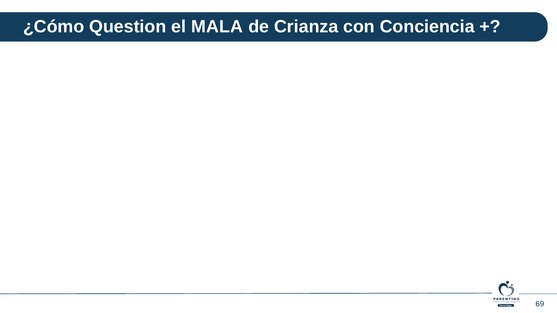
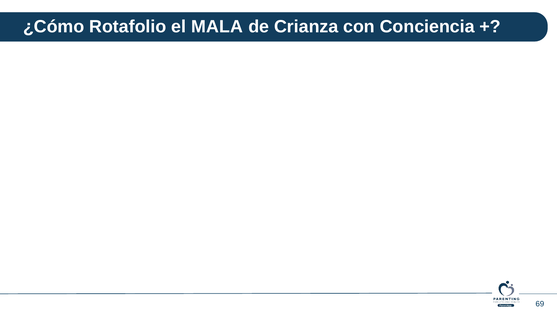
Question: Question -> Rotafolio (128, 27)
